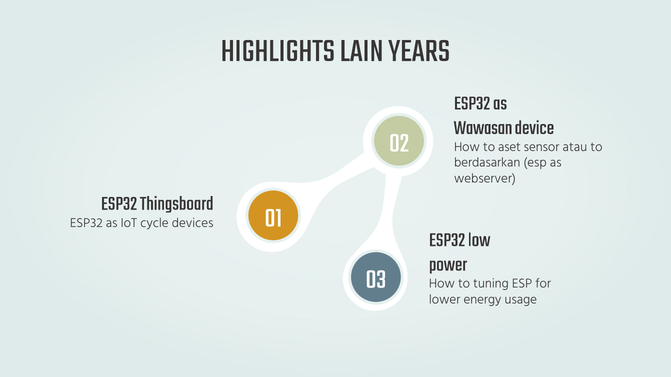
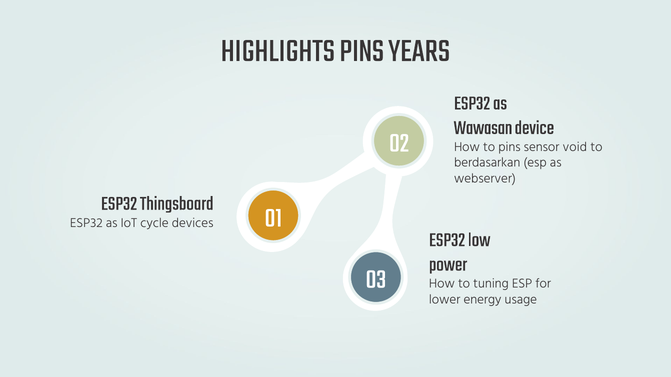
HIGHLIGHTS LAIN: LAIN -> PINS (362, 50)
to aset: aset -> pins (509, 147)
atau: atau -> void (575, 147)
